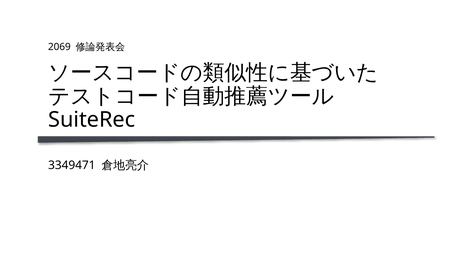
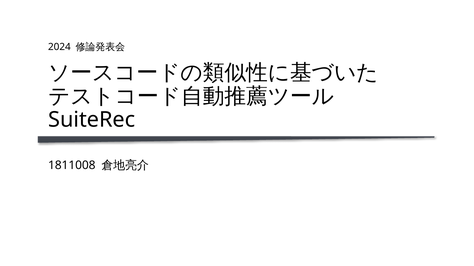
2069: 2069 -> 2024 (59, 47)
3349471: 3349471 -> 1811008 (72, 166)
